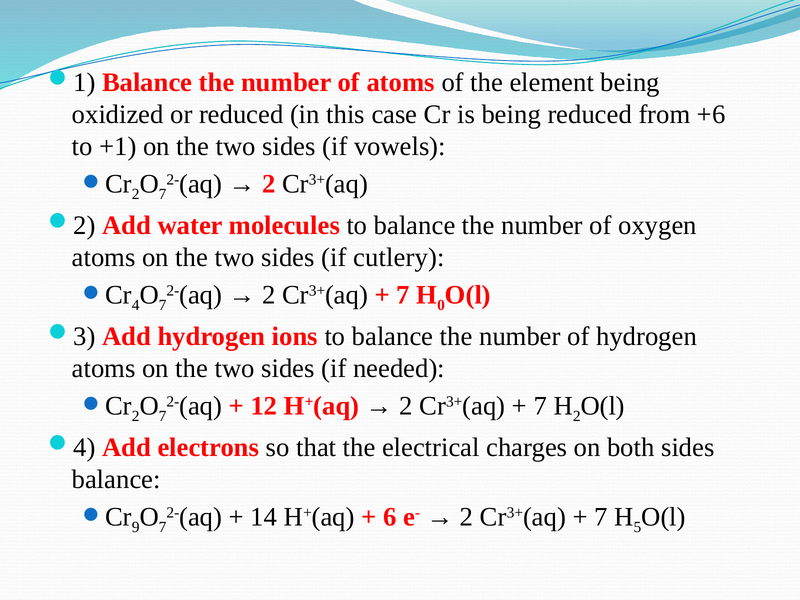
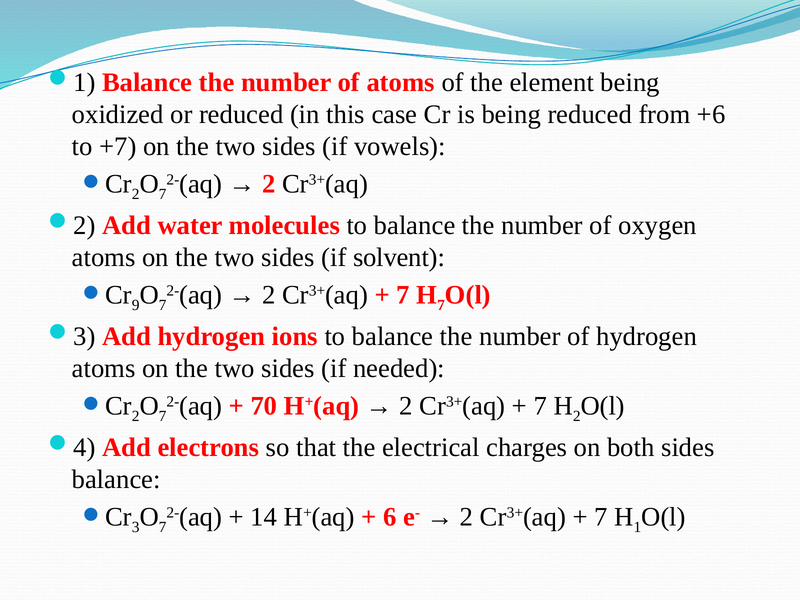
+1: +1 -> +7 (118, 146)
cutlery: cutlery -> solvent (399, 257)
4: 4 -> 9 (136, 305)
0: 0 -> 7 (441, 305)
12: 12 -> 70 (264, 406)
9: 9 -> 3 (136, 527)
5: 5 -> 1 (637, 527)
